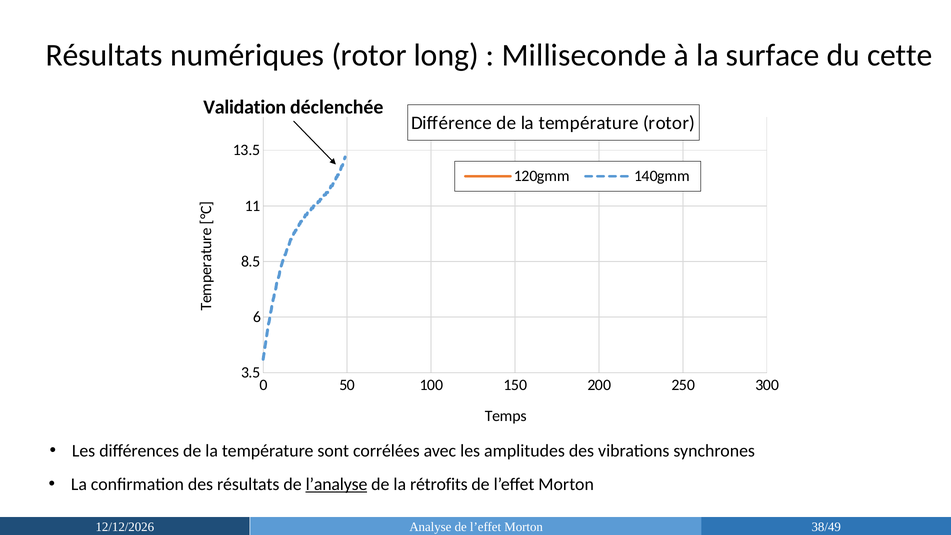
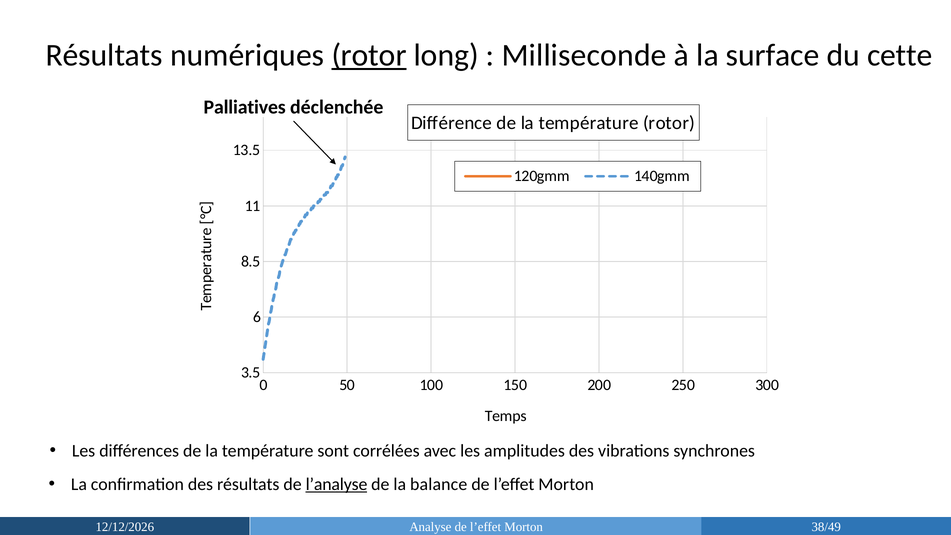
rotor underline: none -> present (369, 55)
Validation: Validation -> Palliatives (245, 107)
rétrofits: rétrofits -> balance (439, 484)
